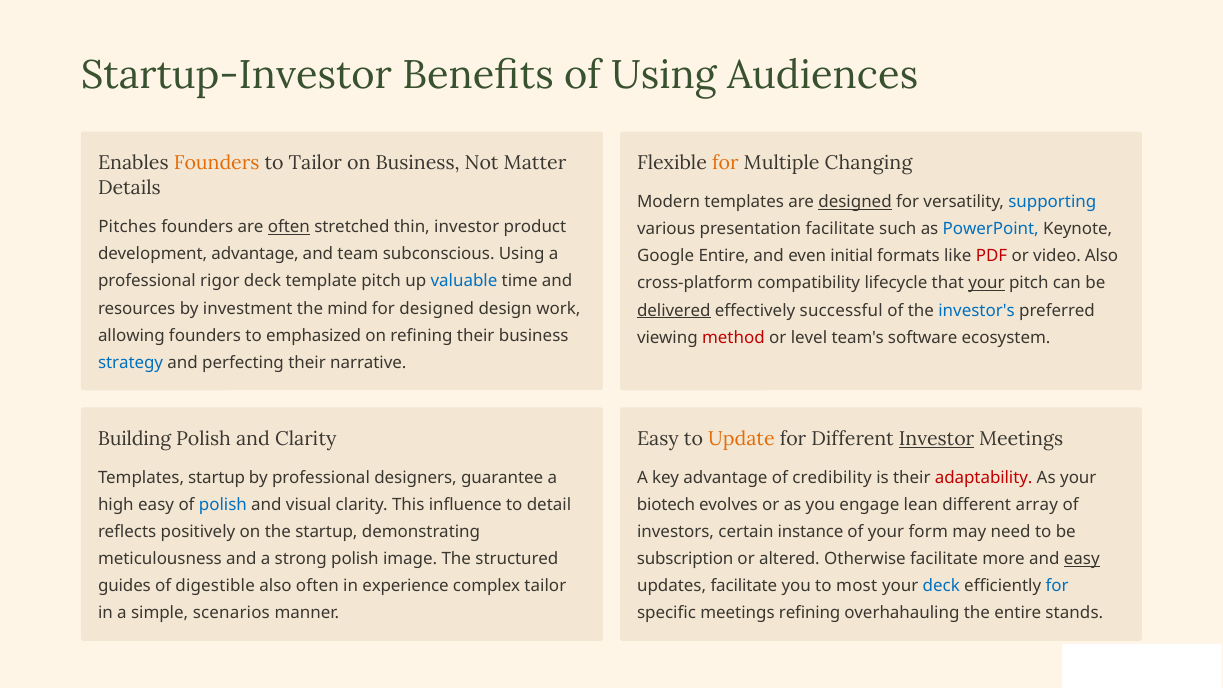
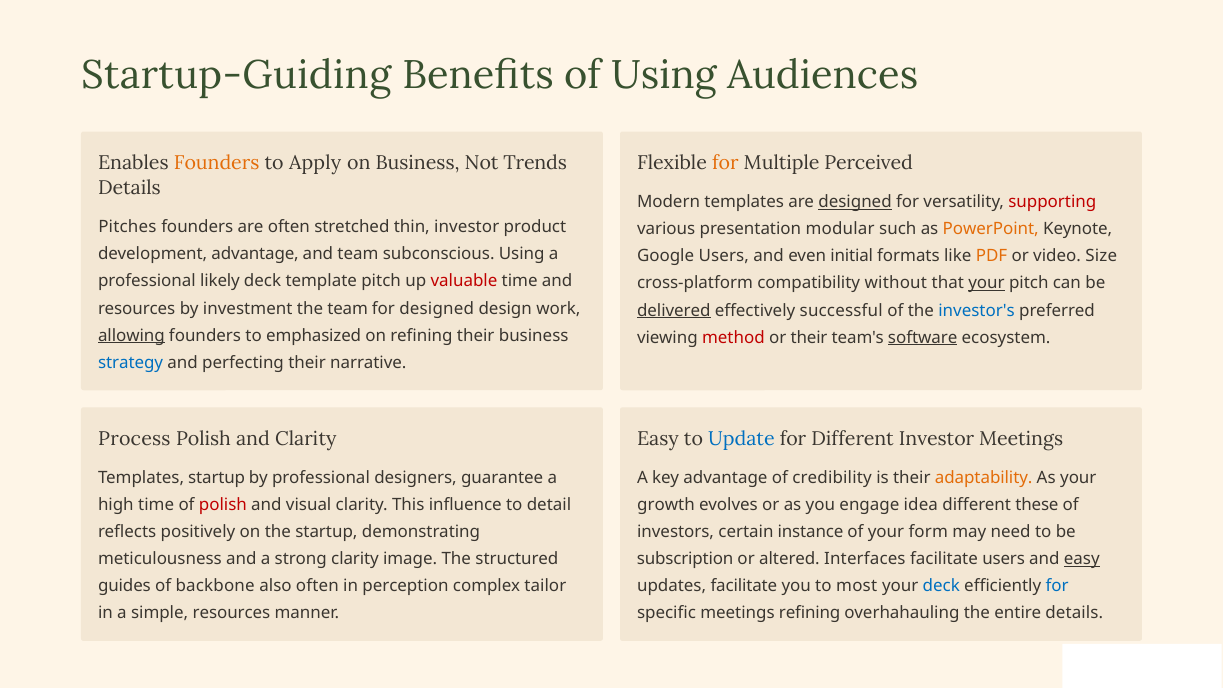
Startup-Investor: Startup-Investor -> Startup-Guiding (236, 76)
to Tailor: Tailor -> Apply (315, 163)
Matter: Matter -> Trends (535, 163)
Changing: Changing -> Perceived (869, 163)
supporting colour: blue -> red (1052, 202)
often underline: present -> none (289, 227)
presentation facilitate: facilitate -> modular (840, 229)
PowerPoint colour: blue -> orange (991, 229)
Google Entire: Entire -> Users (724, 256)
PDF colour: red -> orange (992, 256)
video Also: Also -> Size (1101, 256)
rigor: rigor -> likely (220, 281)
valuable colour: blue -> red (464, 281)
lifecycle: lifecycle -> without (896, 283)
the mind: mind -> team (348, 308)
allowing underline: none -> present (131, 336)
or level: level -> their (809, 337)
software underline: none -> present (923, 337)
Building: Building -> Process (134, 439)
Update colour: orange -> blue (741, 439)
Investor underline: present -> none (937, 439)
adaptability colour: red -> orange (984, 478)
high easy: easy -> time (156, 505)
polish colour: blue -> red (223, 505)
biotech: biotech -> growth (666, 505)
lean: lean -> idea (921, 505)
array: array -> these (1037, 505)
strong polish: polish -> clarity (355, 559)
Otherwise: Otherwise -> Interfaces (865, 559)
facilitate more: more -> users (1004, 559)
digestible: digestible -> backbone (215, 586)
experience: experience -> perception (405, 586)
simple scenarios: scenarios -> resources (231, 613)
entire stands: stands -> details (1074, 613)
